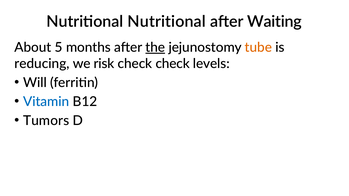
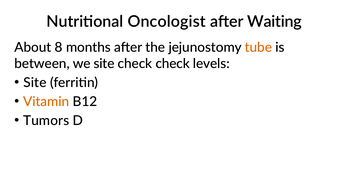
Nutritional Nutritional: Nutritional -> Oncologist (167, 22)
5: 5 -> 8 (59, 47)
the underline: present -> none (155, 47)
reducing: reducing -> between (42, 64)
we risk: risk -> site (104, 64)
Will: Will -> Site (35, 83)
Vitamin colour: blue -> orange (46, 102)
